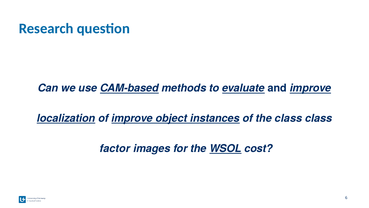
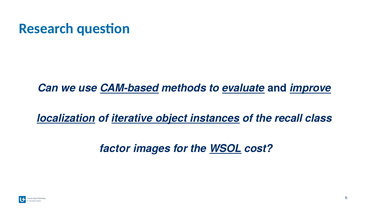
of improve: improve -> iterative (132, 118)
the class: class -> recall (289, 118)
